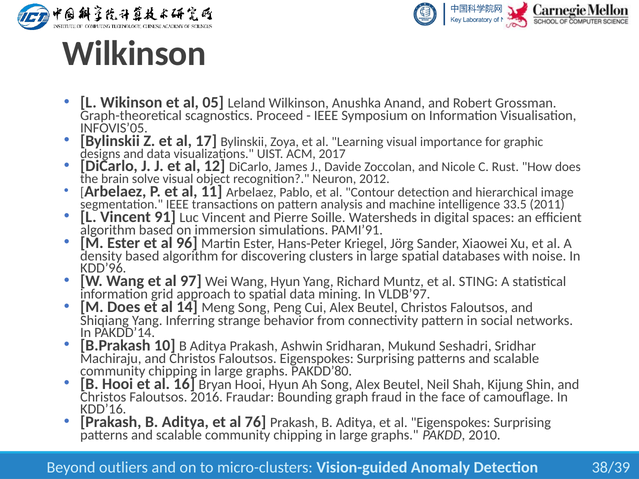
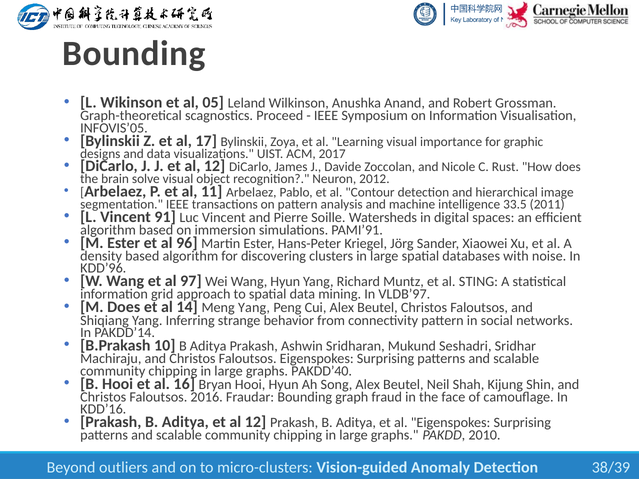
Wilkinson: Wilkinson -> Bounding (134, 53)
Meng Song: Song -> Yang (254, 308)
PAKDD’80: PAKDD’80 -> PAKDD’40 (322, 371)
Aditya et al 76: 76 -> 12 (256, 422)
